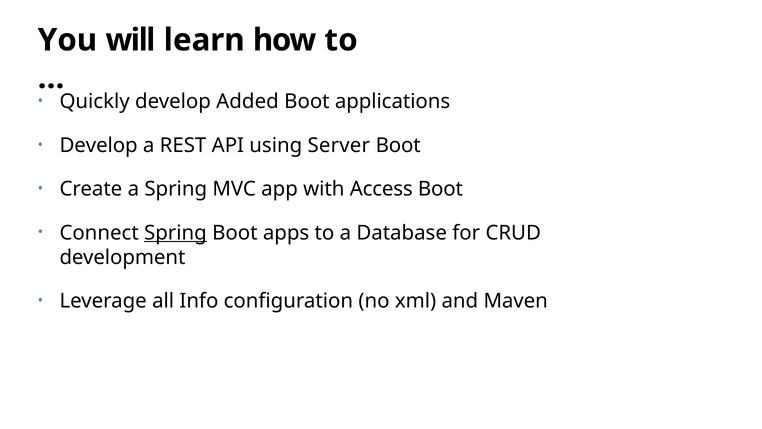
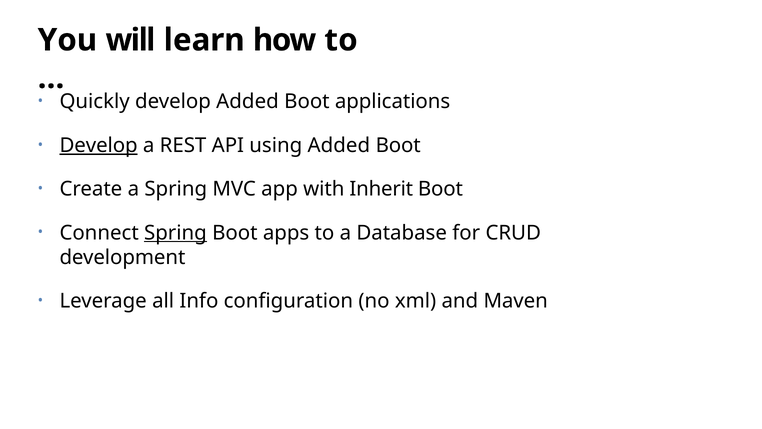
Develop underline: none -> present (99, 145)
using Server: Server -> Added (339, 145)
Access: Access -> Inherit (381, 189)
